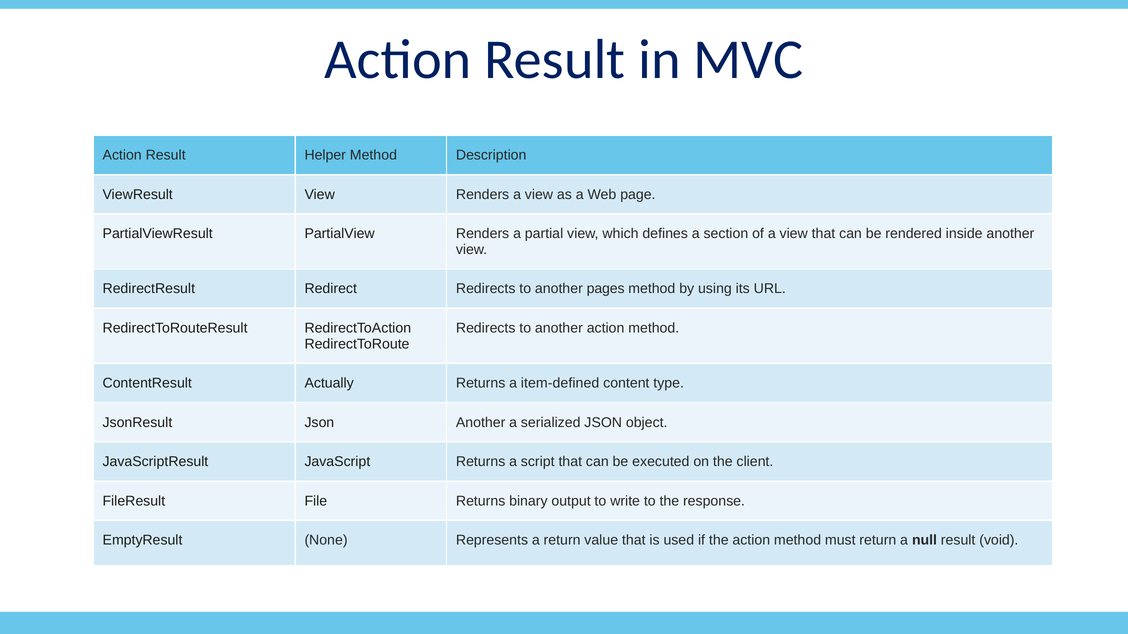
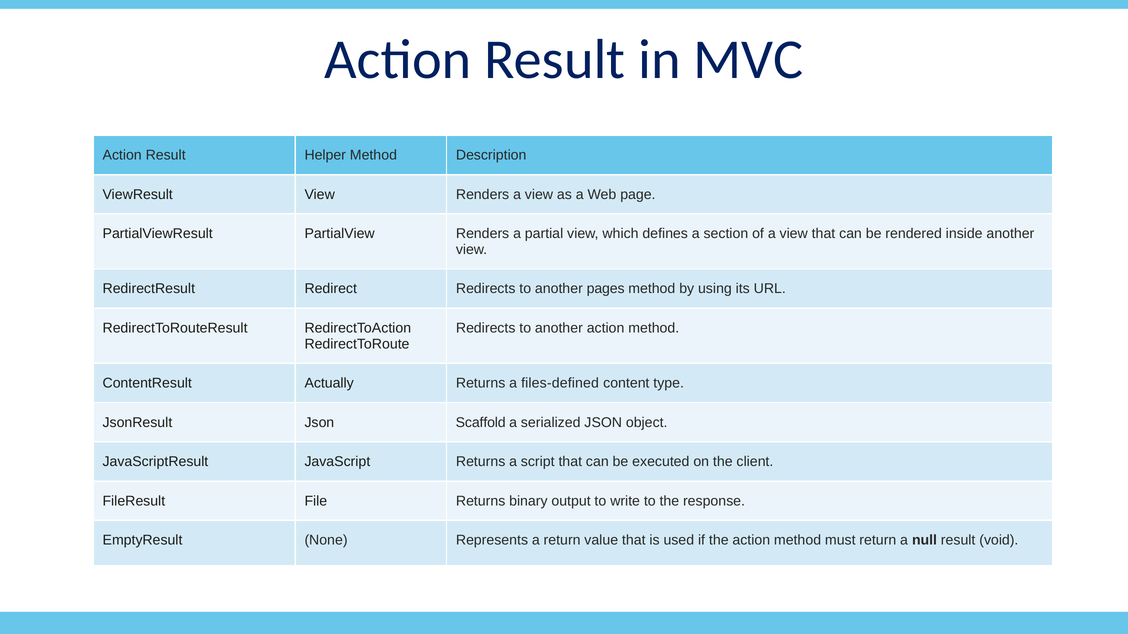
item-defined: item-defined -> files-defined (560, 383)
Json Another: Another -> Scaffold (481, 423)
